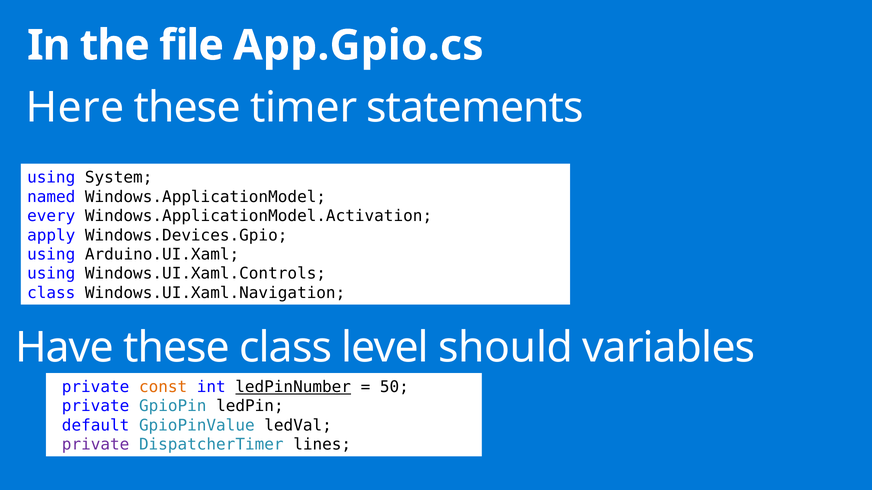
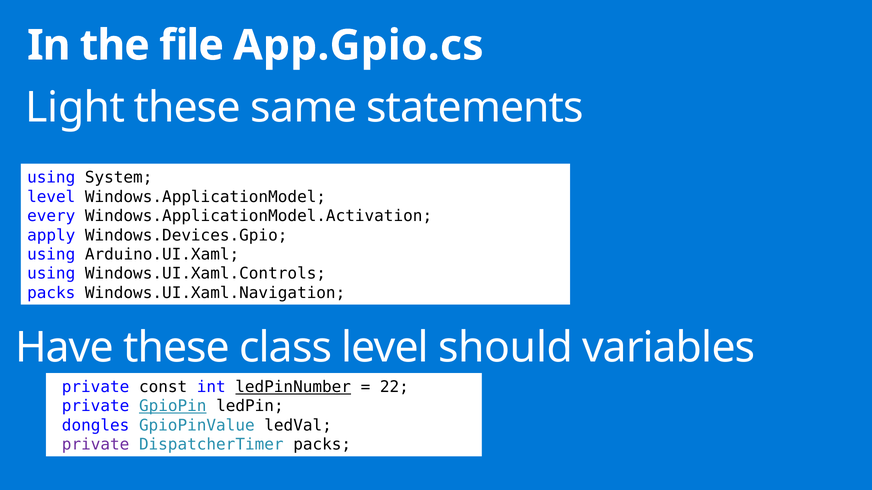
Here: Here -> Light (75, 108)
timer: timer -> same (304, 108)
named: named -> level (51, 197)
class: class -> packs (51, 293)
const colour: orange -> black (163, 387)
50: 50 -> 22 (394, 387)
GpioPin underline: none -> present (173, 407)
default: default -> dongles (96, 426)
DispatcherTimer lines: lines -> packs (322, 445)
